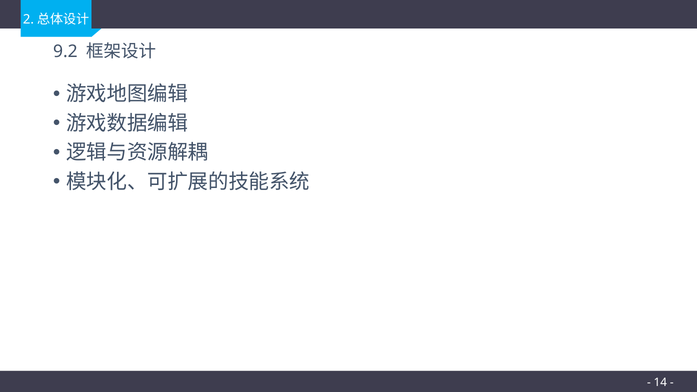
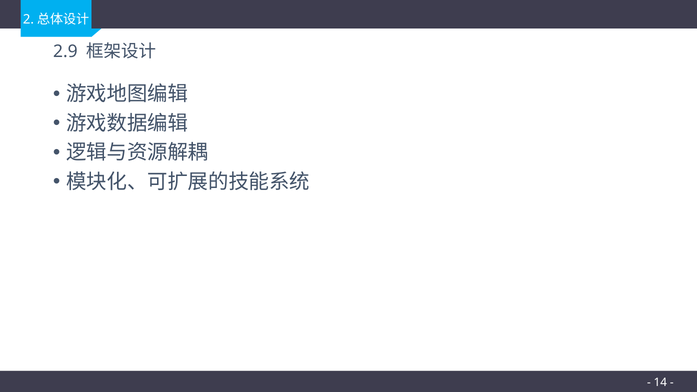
9.2: 9.2 -> 2.9 (65, 51)
